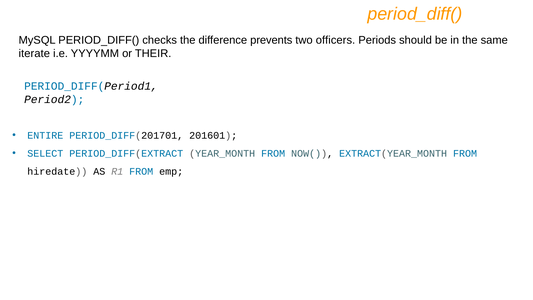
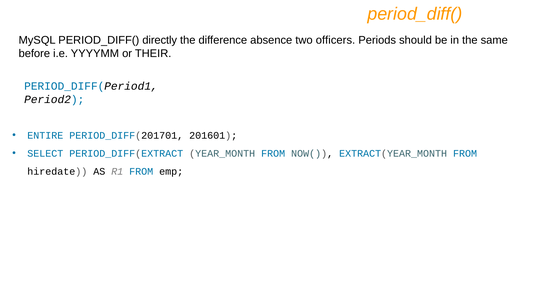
checks: checks -> directly (160, 40)
prevents: prevents -> absence (271, 40)
iterate: iterate -> before (34, 53)
